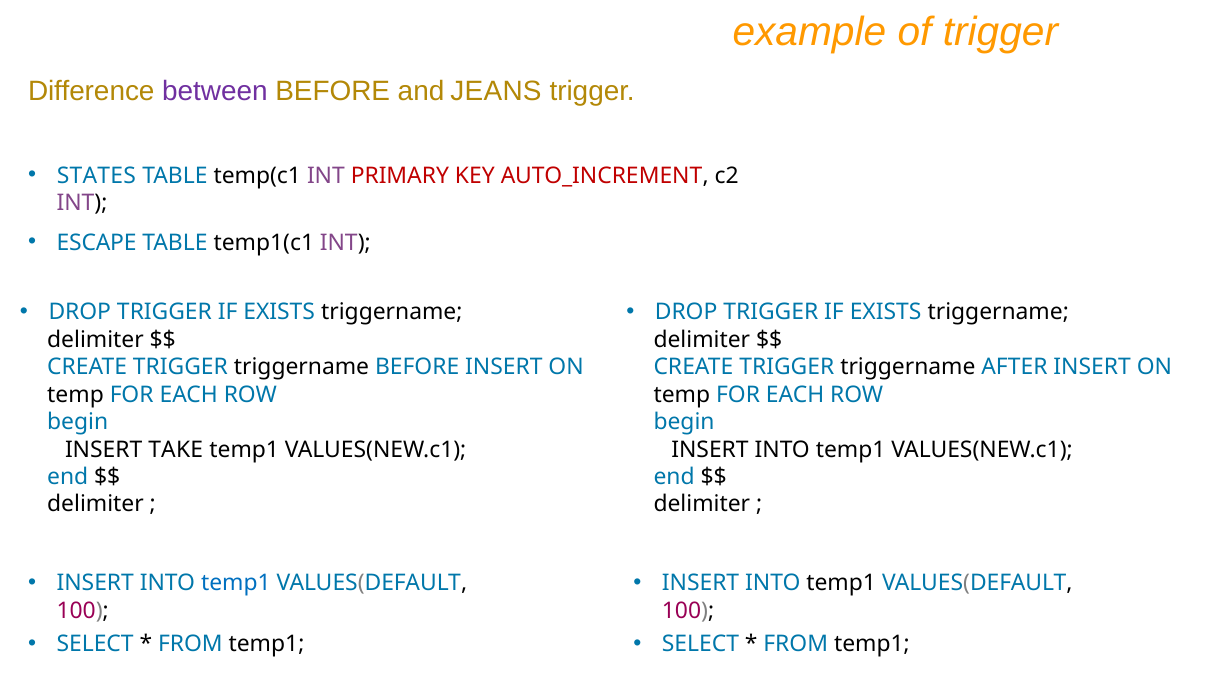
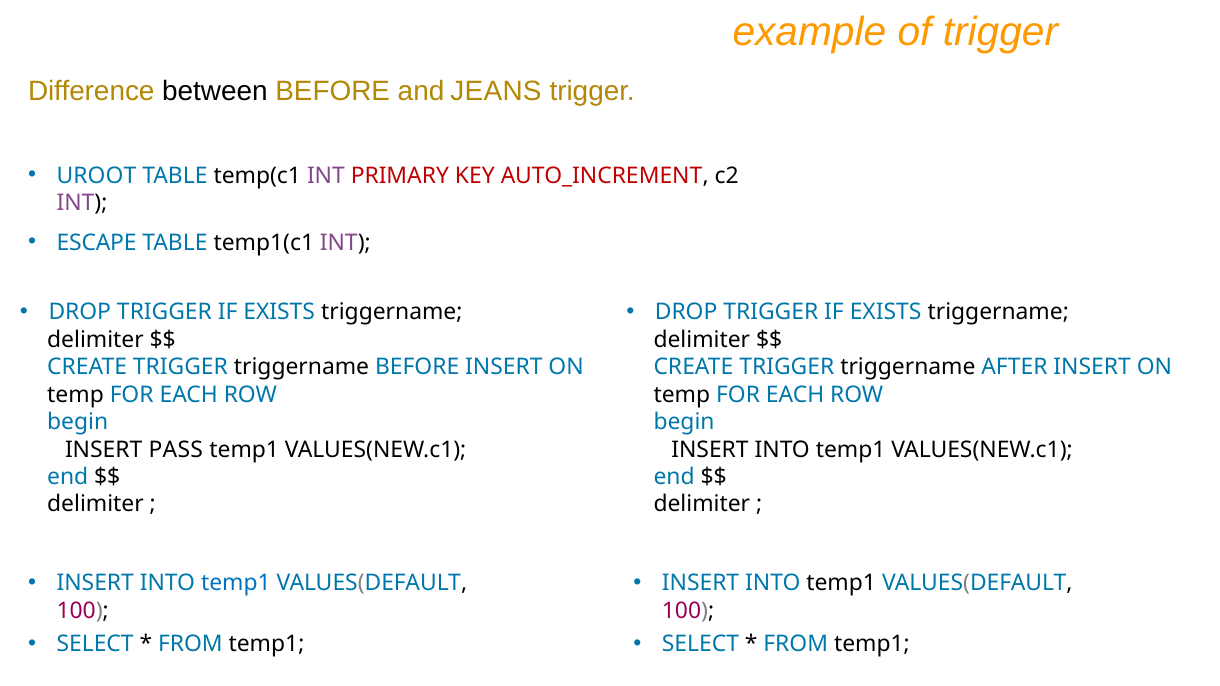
between colour: purple -> black (215, 92)
STATES: STATES -> UROOT (96, 176)
TAKE: TAKE -> PASS (176, 450)
